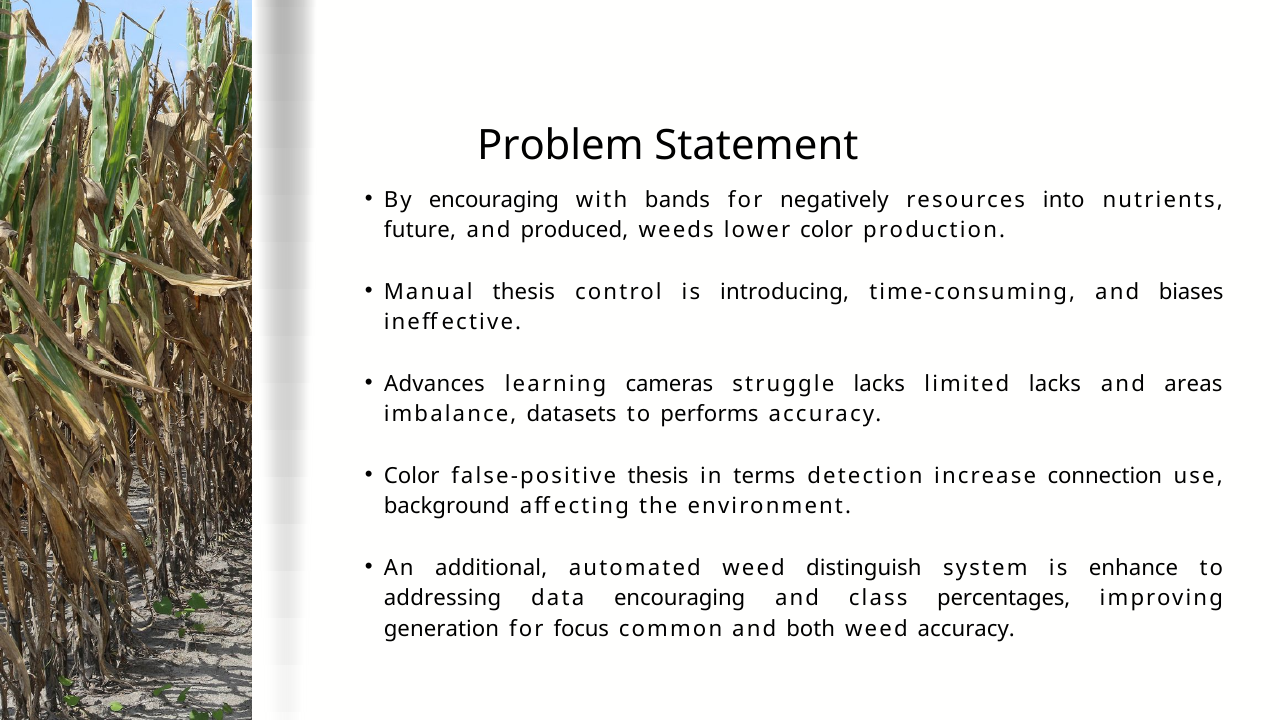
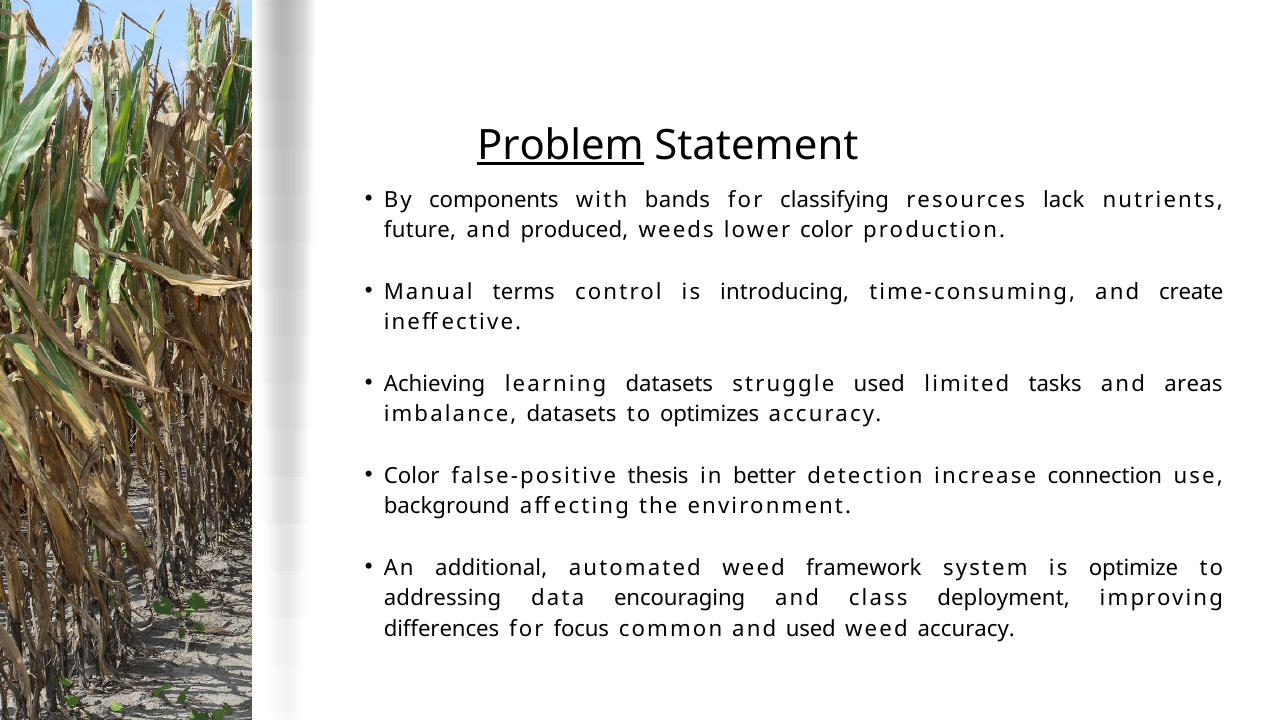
Problem underline: none -> present (560, 145)
By encouraging: encouraging -> components (494, 200)
negatively: negatively -> classifying (834, 200)
into: into -> lack (1064, 200)
Manual thesis: thesis -> terms (524, 291)
biases: biases -> create (1191, 291)
Advances: Advances -> Achieving (435, 383)
learning cameras: cameras -> datasets (669, 383)
struggle lacks: lacks -> used (879, 383)
limited lacks: lacks -> tasks (1055, 383)
performs: performs -> optimizes (710, 414)
terms: terms -> better (765, 475)
distinguish: distinguish -> framework (864, 567)
enhance: enhance -> optimize (1134, 567)
percentages: percentages -> deployment (1004, 598)
generation: generation -> differences (441, 629)
and both: both -> used (811, 629)
